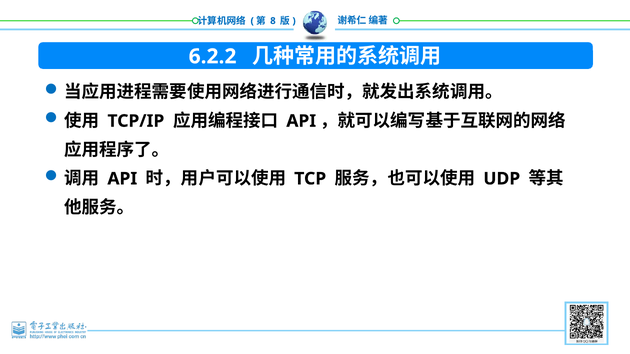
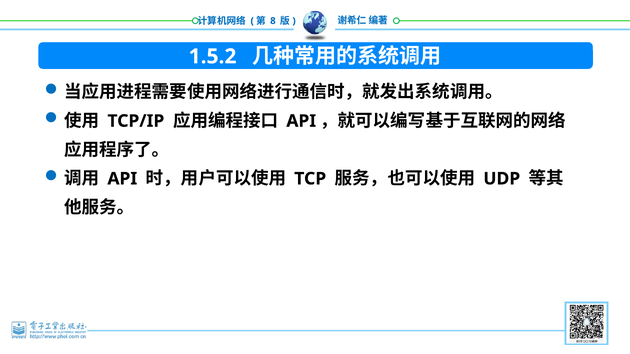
6.2.2: 6.2.2 -> 1.5.2 (213, 56)
